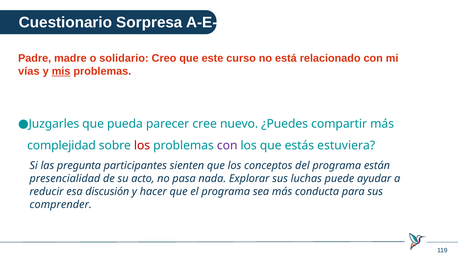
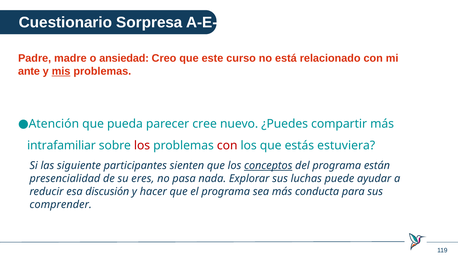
solidario: solidario -> ansiedad (124, 58)
vías: vías -> ante (29, 71)
Juzgarles: Juzgarles -> Atención (54, 124)
complejidad: complejidad -> intrafamiliar (61, 145)
con colour: purple -> red (227, 145)
pregunta: pregunta -> siguiente (79, 165)
conceptos underline: none -> present (268, 165)
acto: acto -> eres (143, 178)
